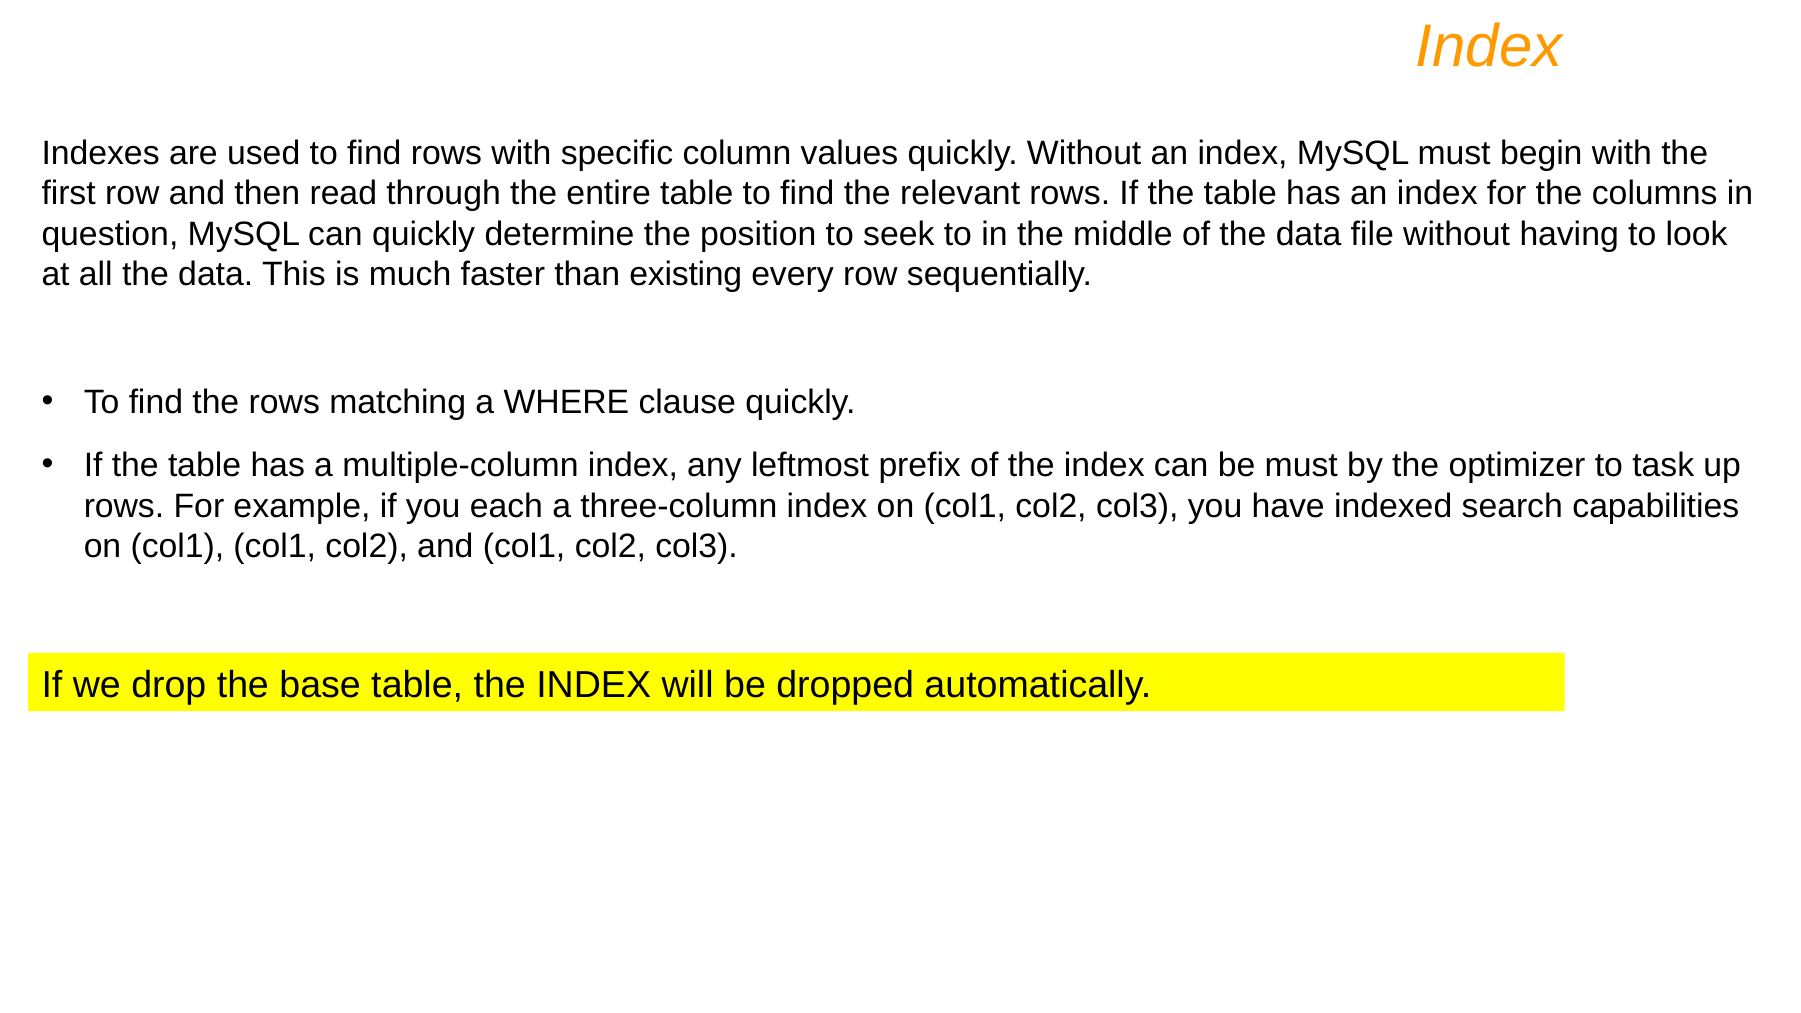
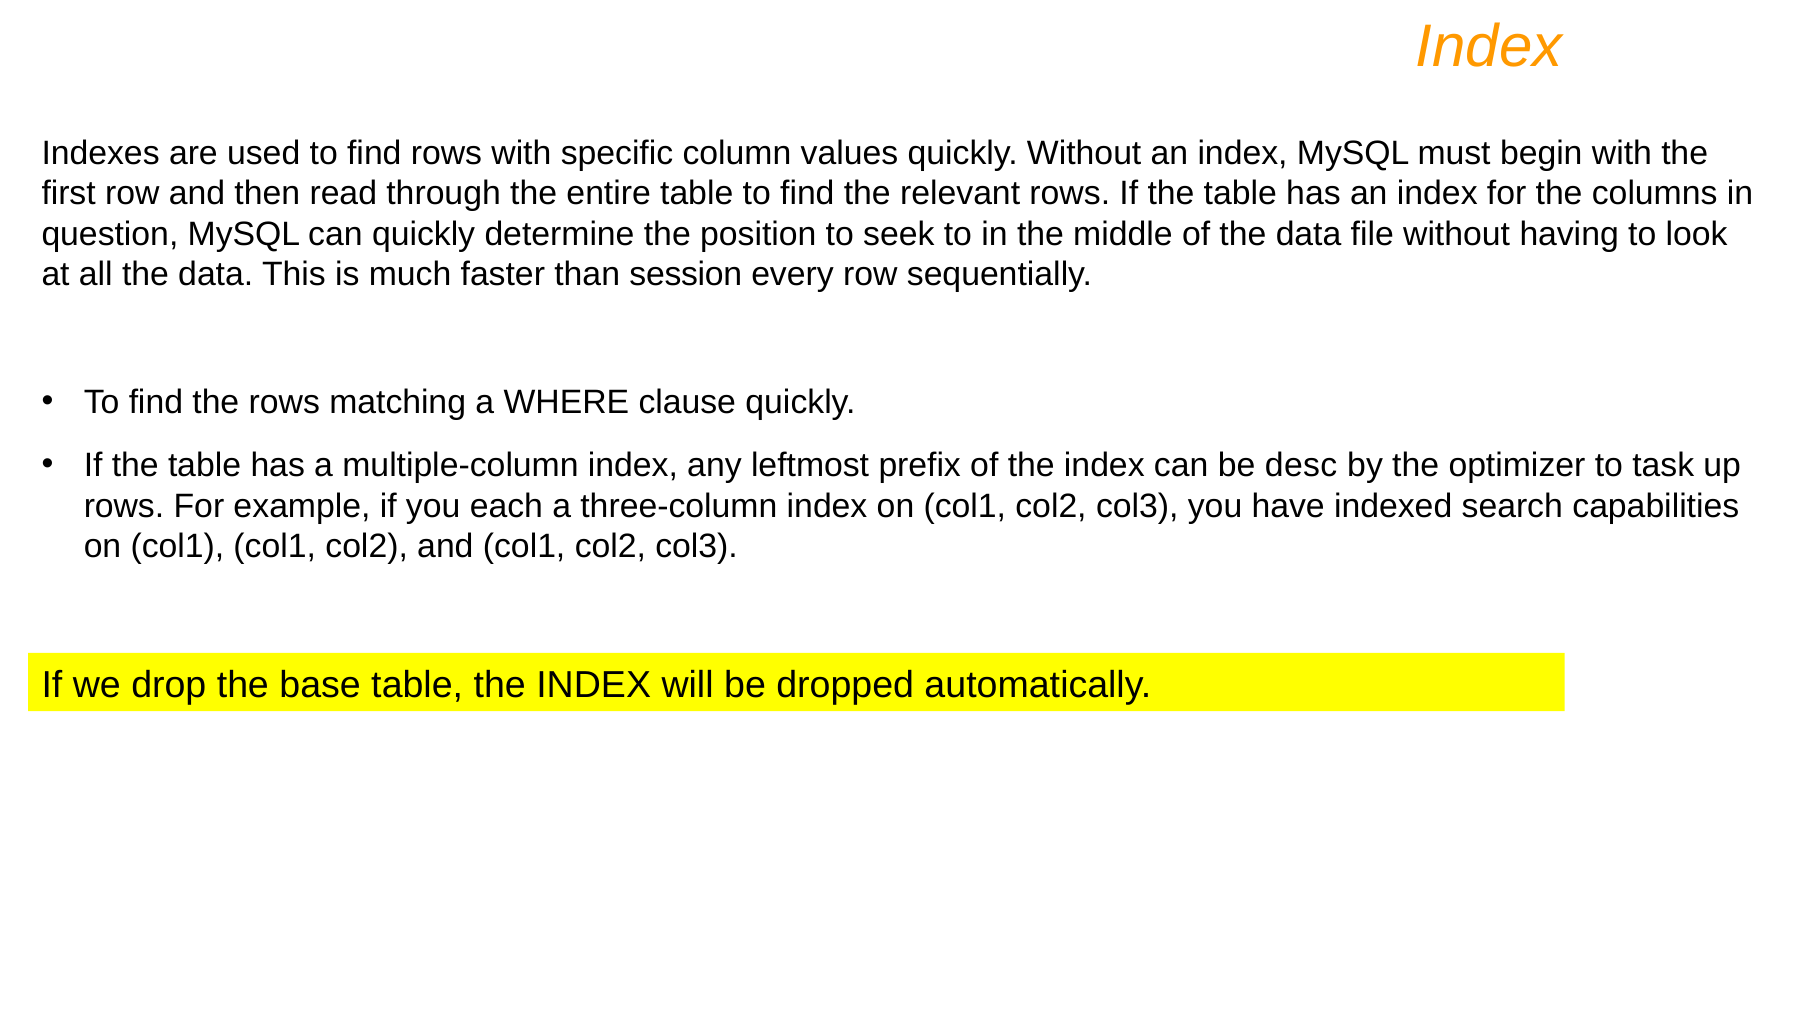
existing: existing -> session (686, 275)
be must: must -> desc (1301, 466)
